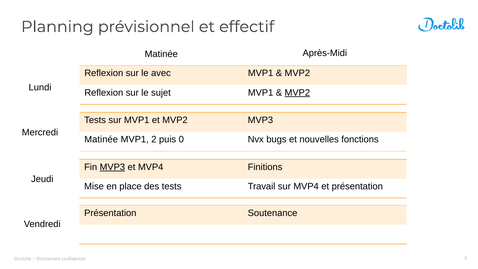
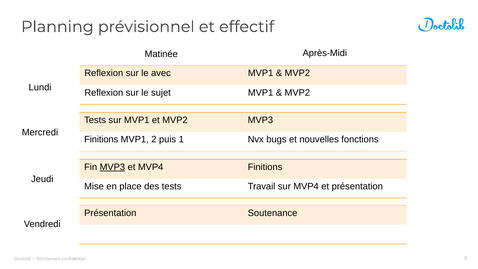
MVP2 underline: present -> none (297, 93)
Matinée: Matinée -> Finitions (101, 139)
0: 0 -> 1 (181, 139)
